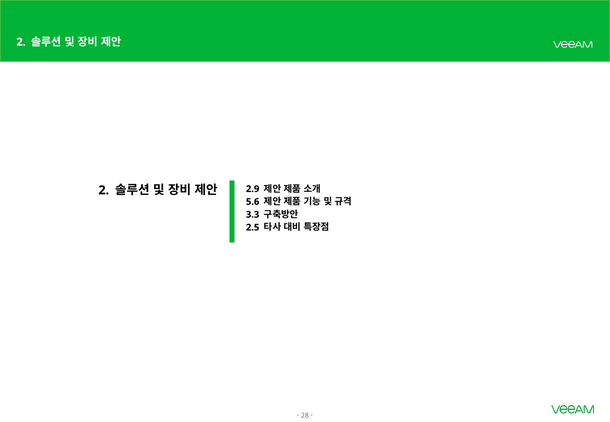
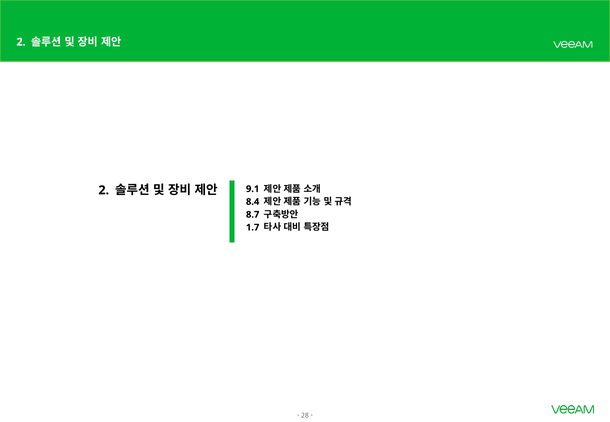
2.9: 2.9 -> 9.1 (253, 189)
5.6: 5.6 -> 8.4 (253, 202)
3.3: 3.3 -> 8.7 (253, 215)
2.5: 2.5 -> 1.7 (253, 228)
